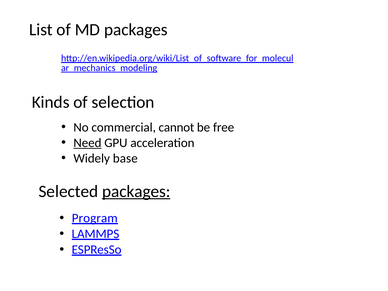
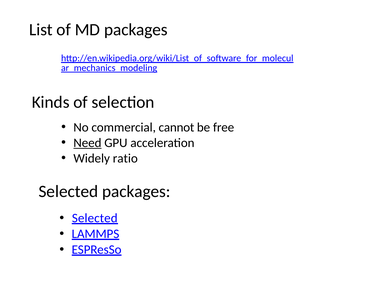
base: base -> ratio (125, 158)
packages underline: present -> none (136, 191)
Program: Program -> Selected (95, 218)
